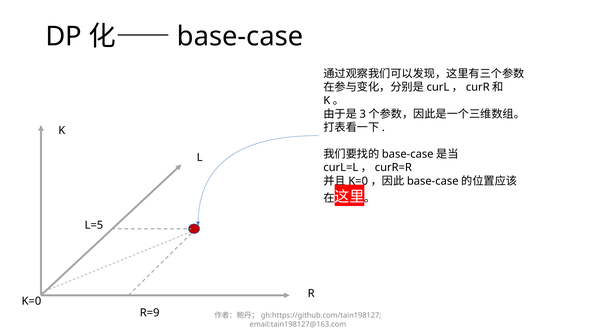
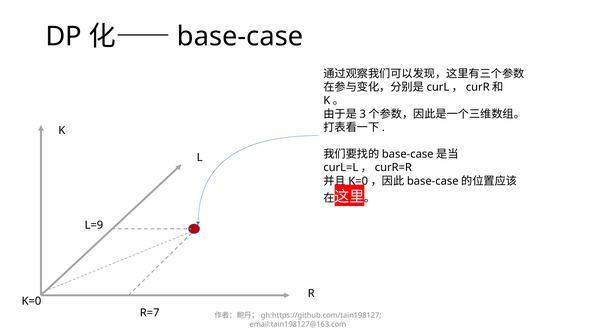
L=5: L=5 -> L=9 (94, 225)
R=9: R=9 -> R=7 (150, 313)
